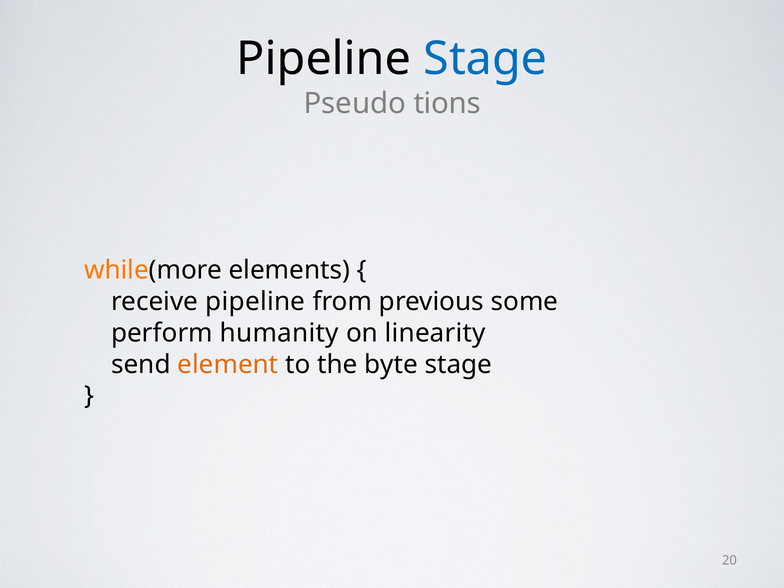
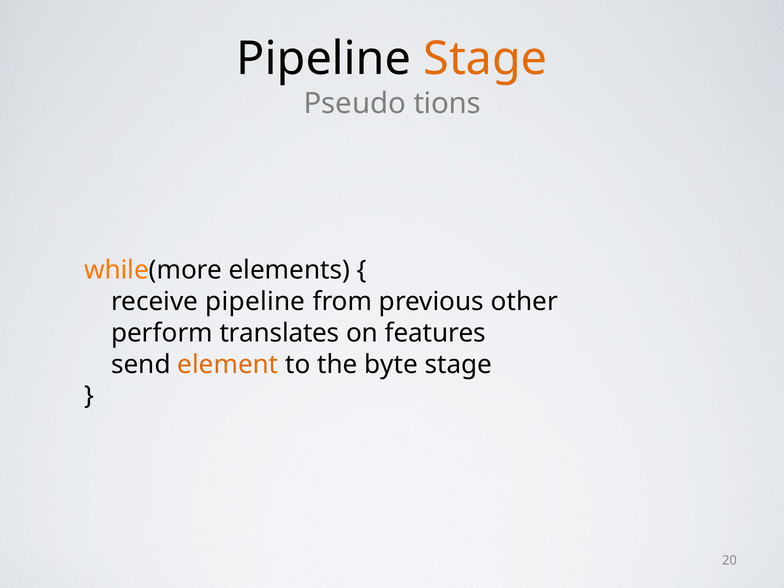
Stage colour: blue -> orange (485, 59)
some: some -> other (524, 302)
humanity: humanity -> translates (280, 333)
linearity: linearity -> features (435, 333)
